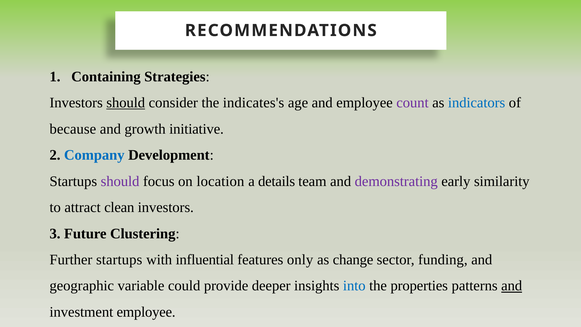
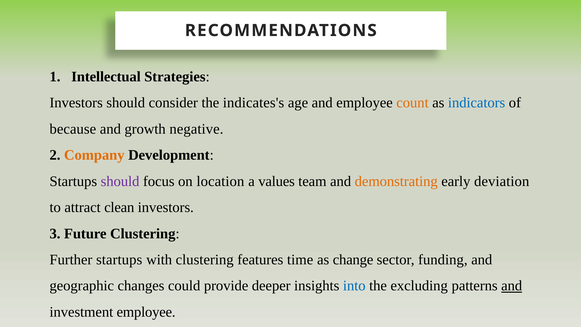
Containing: Containing -> Intellectual (106, 77)
should underline: present -> none (126, 103)
count colour: purple -> orange (413, 103)
initiative: initiative -> negative (196, 129)
Company colour: blue -> orange (94, 155)
details: details -> values (277, 181)
demonstrating colour: purple -> orange (396, 181)
similarity: similarity -> deviation (502, 181)
with influential: influential -> clustering (205, 260)
only: only -> time (300, 260)
variable: variable -> changes (141, 286)
properties: properties -> excluding (419, 286)
